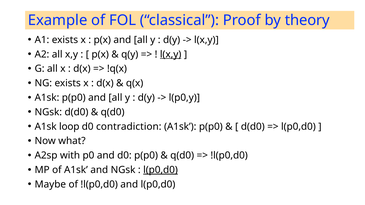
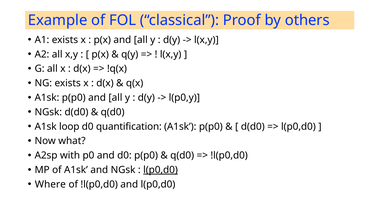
theory: theory -> others (307, 20)
l(x,y underline: present -> none (171, 54)
contradiction: contradiction -> quantification (129, 127)
Maybe: Maybe -> Where (50, 185)
